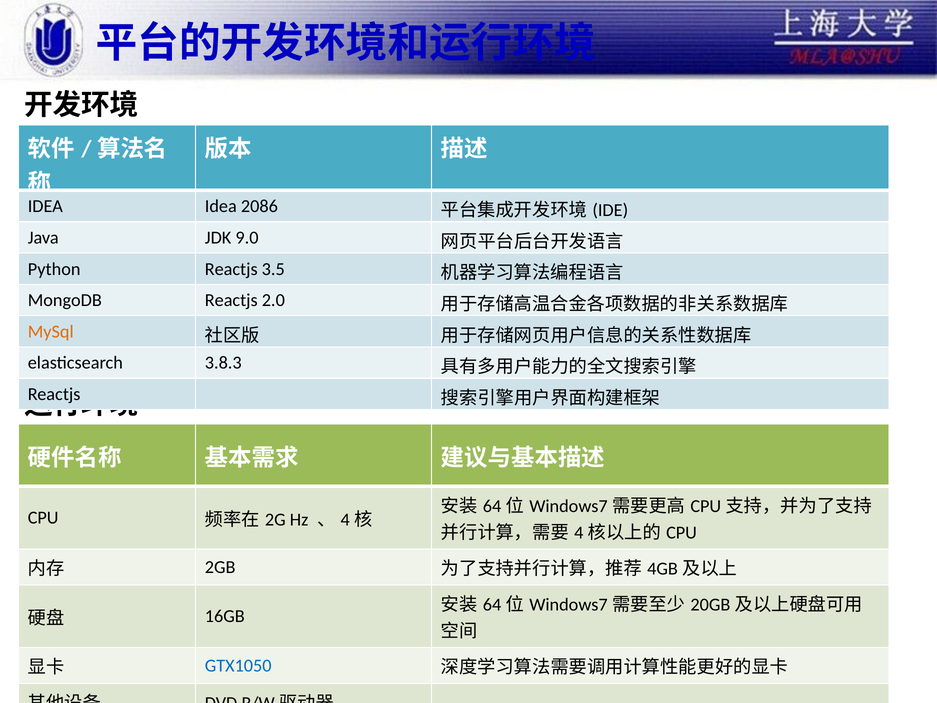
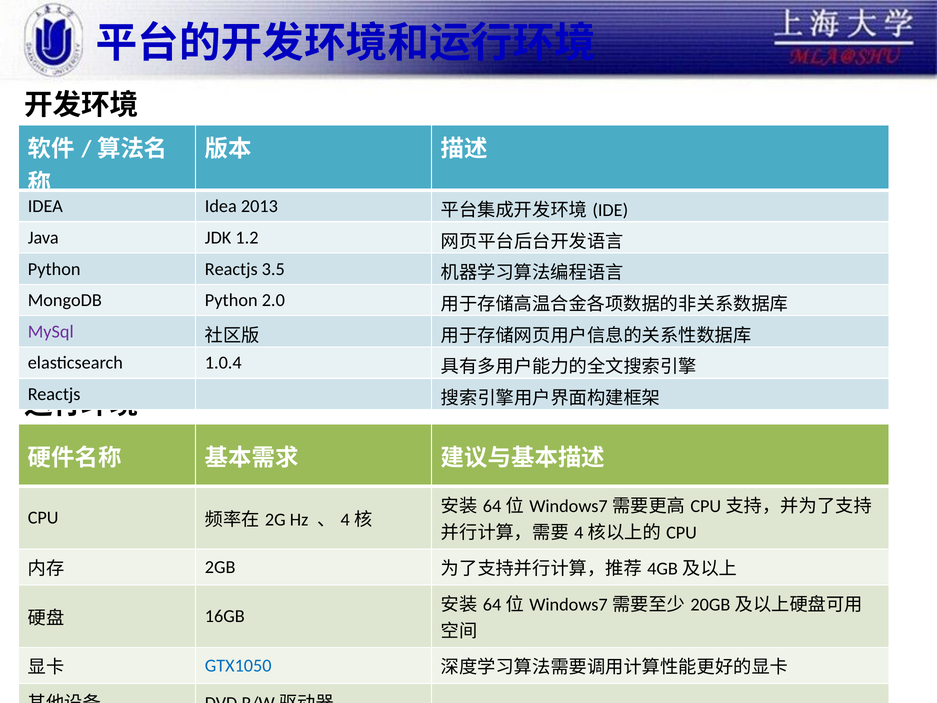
2086: 2086 -> 2013 (259, 206)
9.0: 9.0 -> 1.2 (247, 238)
MongoDB Reactjs: Reactjs -> Python (231, 300)
MySql colour: orange -> purple (51, 332)
3.8.3: 3.8.3 -> 1.0.4 (223, 363)
